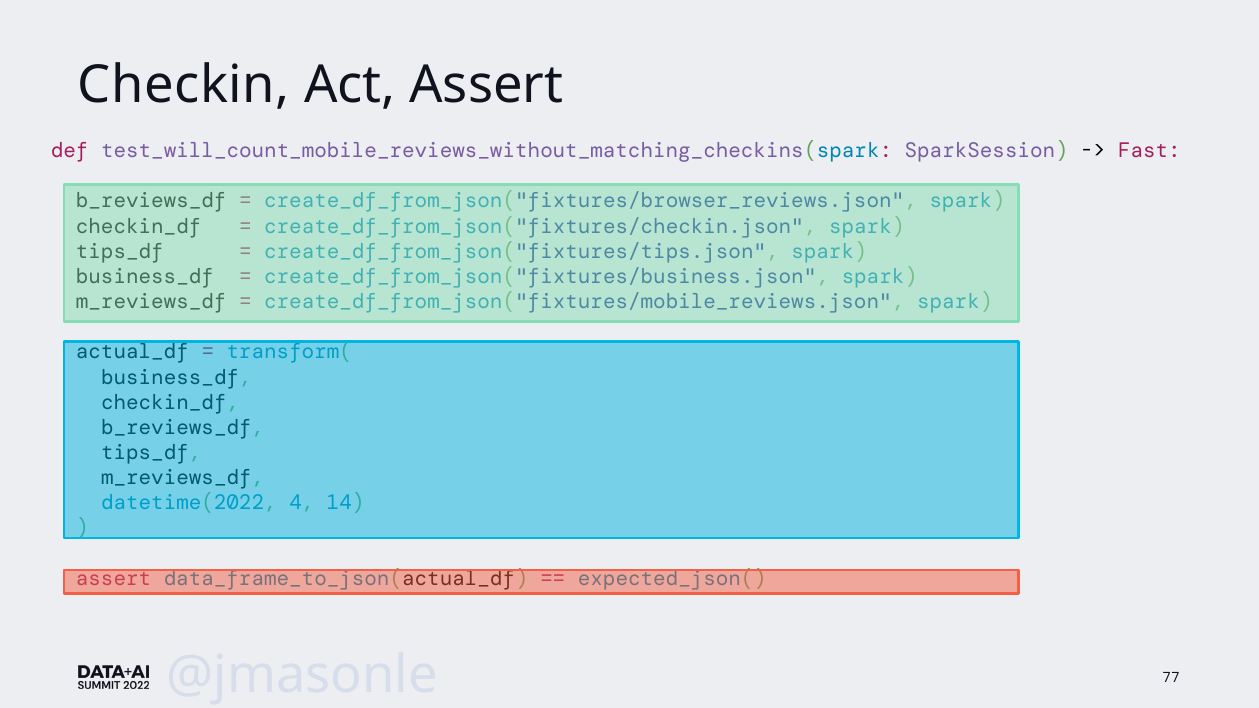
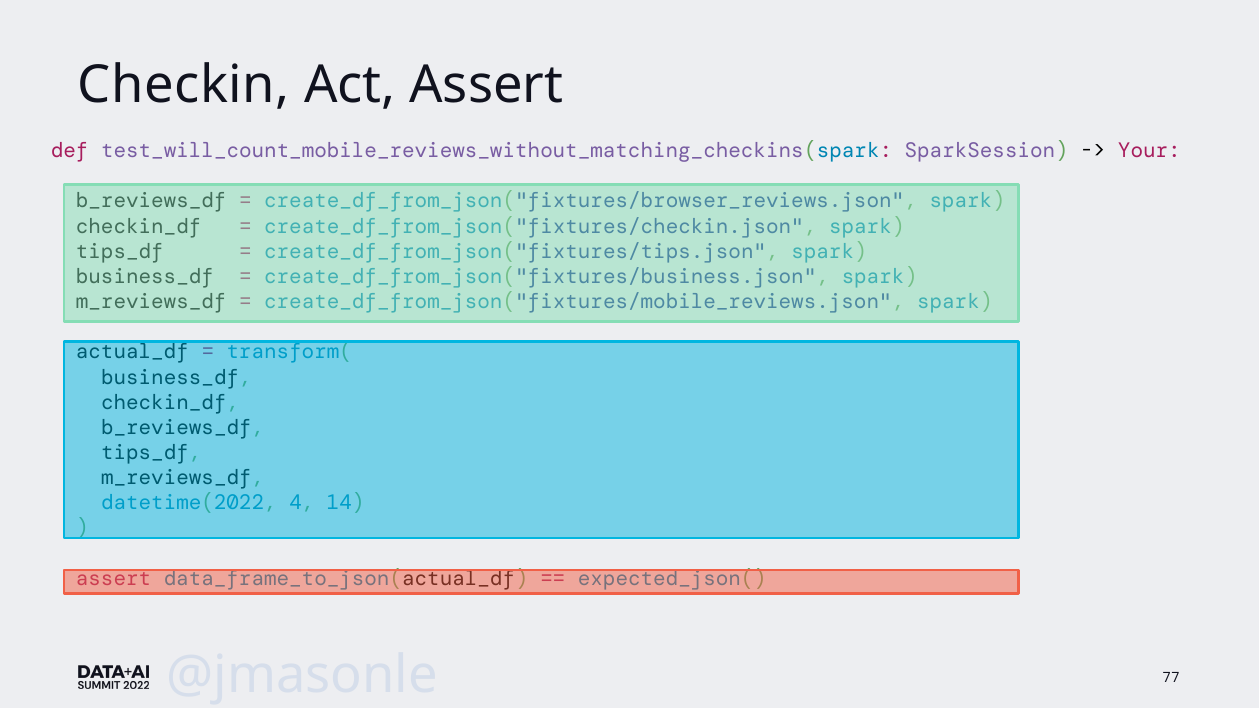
Fast: Fast -> Your (1149, 151)
